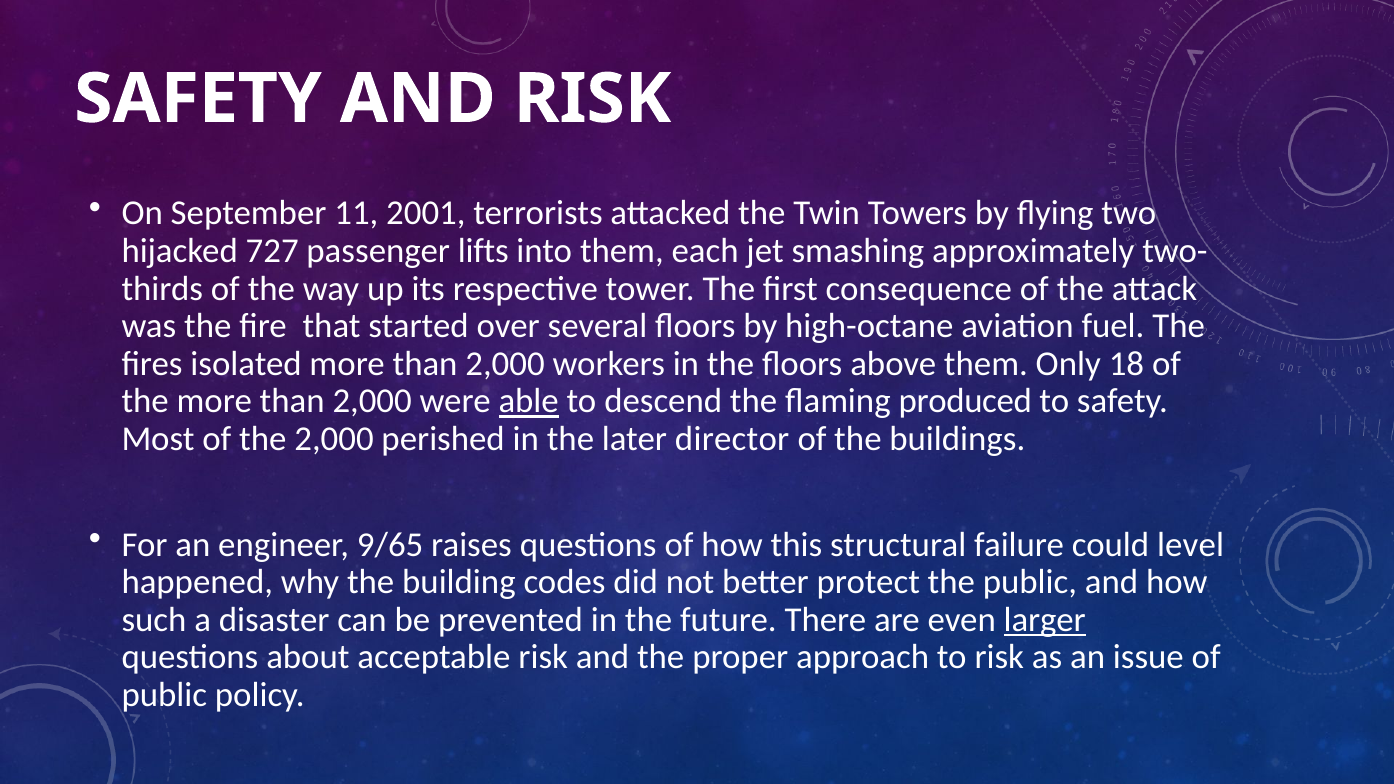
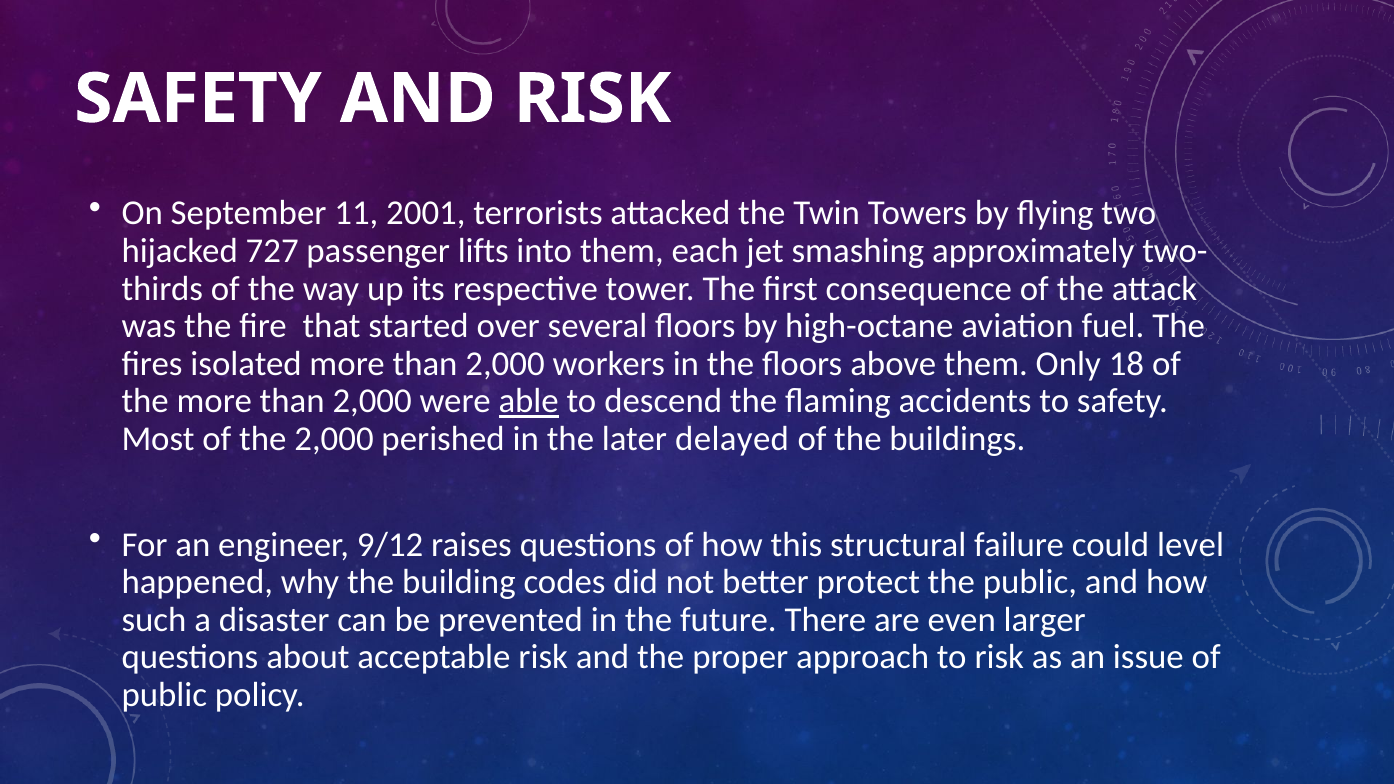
produced: produced -> accidents (965, 402)
director: director -> delayed (732, 439)
9/65: 9/65 -> 9/12 (390, 545)
larger underline: present -> none (1045, 620)
